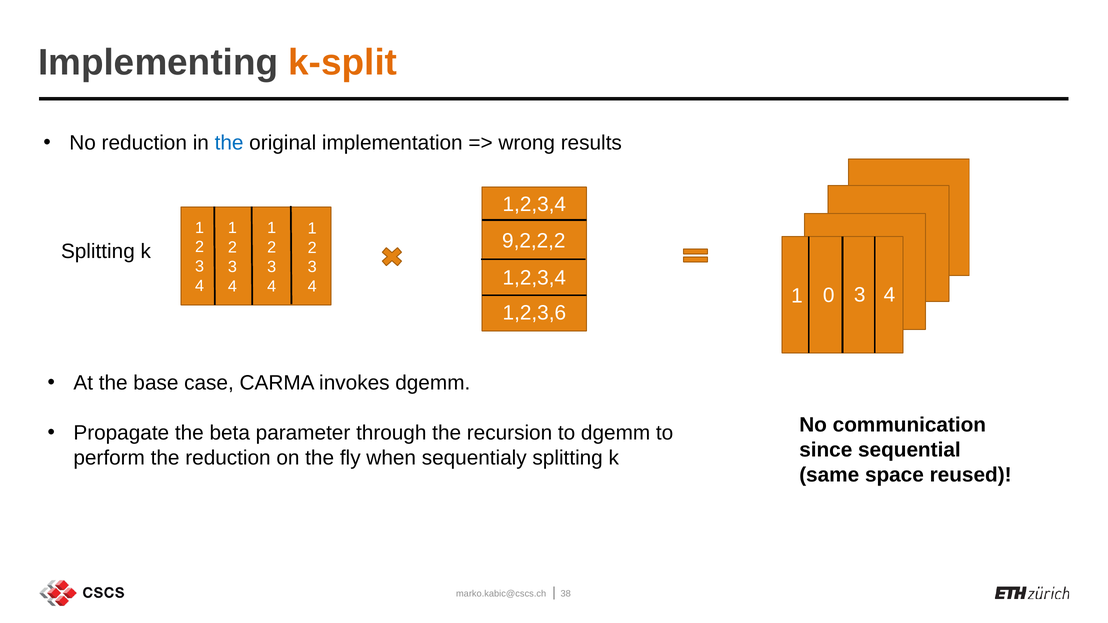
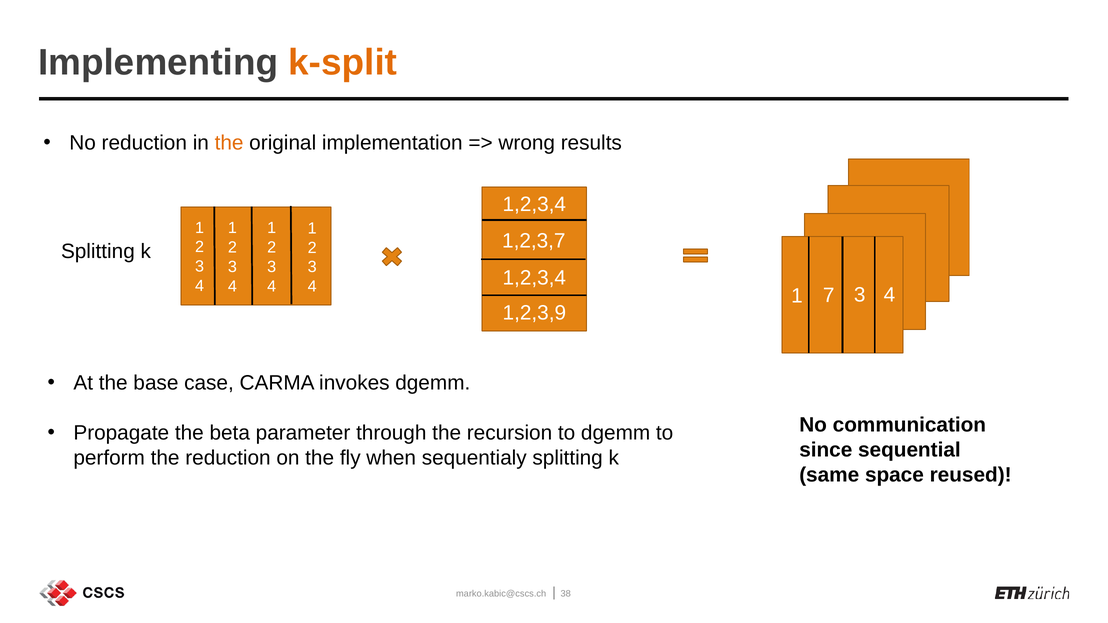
the colour: blue -> orange (229, 143)
9,2,2,2: 9,2,2,2 -> 1,2,3,7 (534, 241)
0: 0 -> 7 (829, 295)
1,2,3,6: 1,2,3,6 -> 1,2,3,9 (534, 313)
